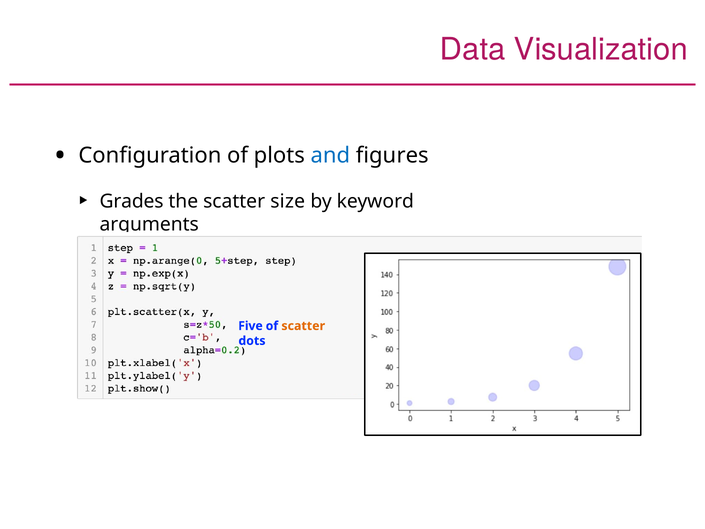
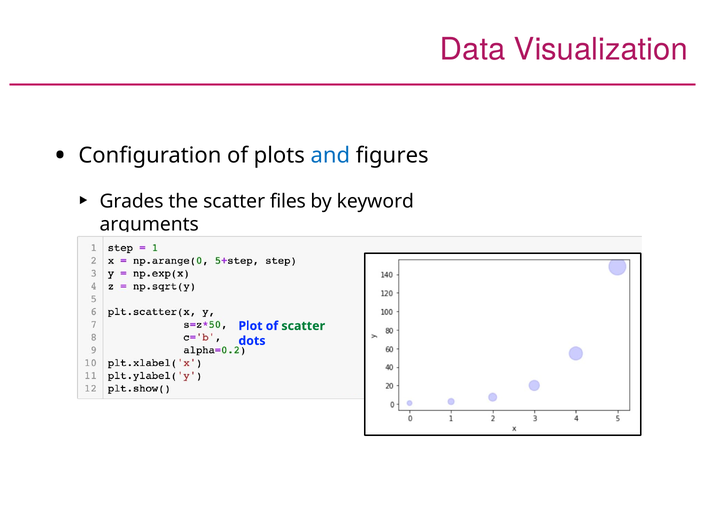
size: size -> files (288, 201)
Five: Five -> Plot (250, 326)
scatter colour: orange -> green (303, 326)
